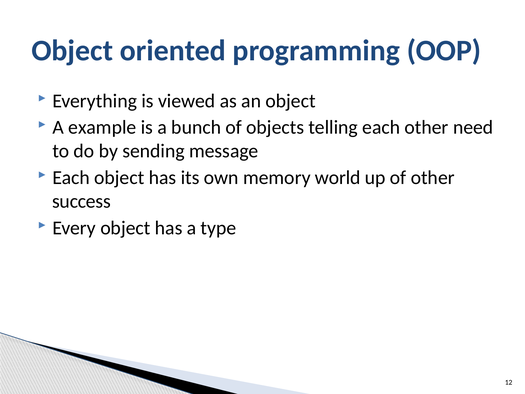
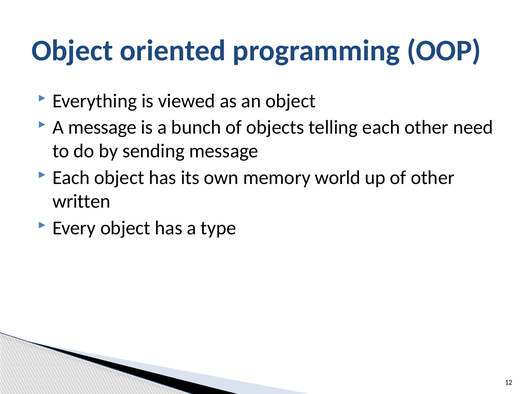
A example: example -> message (102, 127)
success: success -> written (81, 201)
